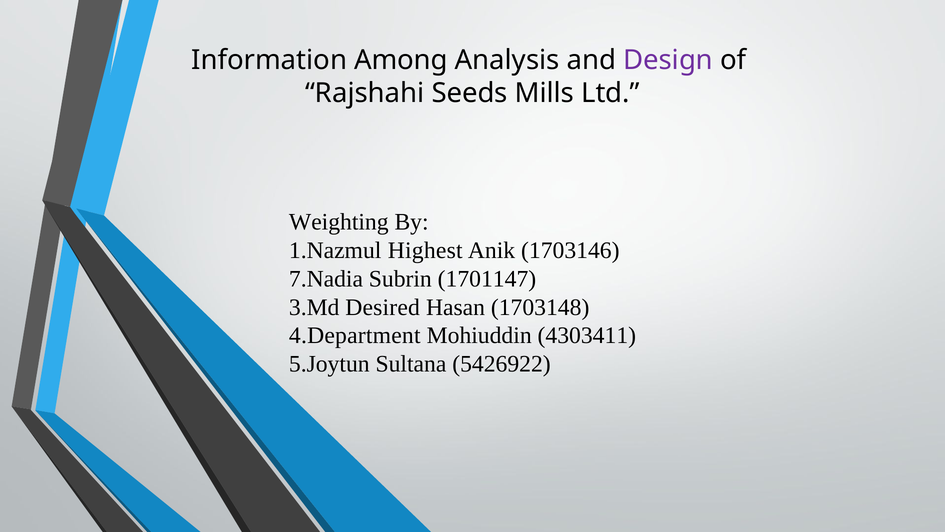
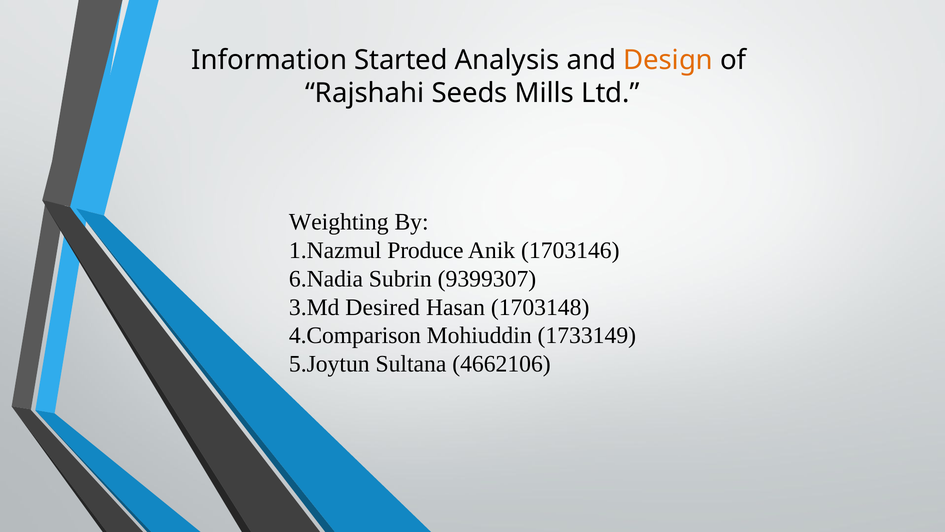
Among: Among -> Started (401, 60)
Design colour: purple -> orange (668, 60)
Highest: Highest -> Produce (425, 250)
7.Nadia: 7.Nadia -> 6.Nadia (326, 279)
1701147: 1701147 -> 9399307 (487, 279)
4.Department: 4.Department -> 4.Comparison (355, 335)
4303411: 4303411 -> 1733149 (587, 335)
5426922: 5426922 -> 4662106 (501, 364)
